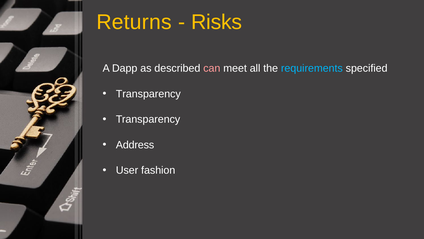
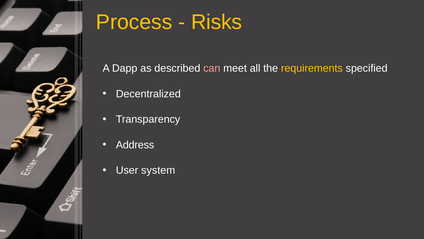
Returns: Returns -> Process (134, 22)
requirements colour: light blue -> yellow (312, 68)
Transparency: Transparency -> Decentralized (148, 94)
fashion: fashion -> system (158, 170)
